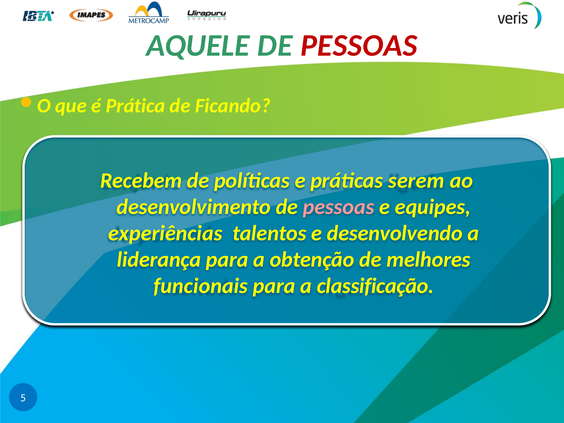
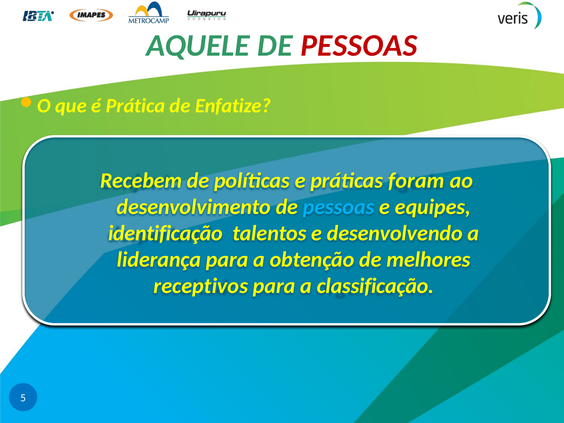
Ficando: Ficando -> Enfatize (233, 106)
serem: serem -> foram (416, 181)
pessoas colour: pink -> light blue (339, 207)
experiências: experiências -> identificação (165, 233)
funcionais: funcionais -> receptivos (201, 286)
